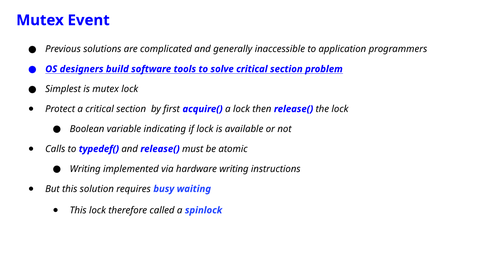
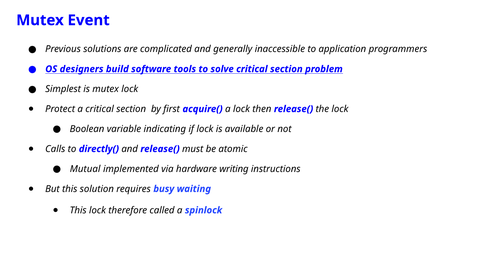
typedef(: typedef( -> directly( (99, 149)
Writing: Writing -> Mutual (85, 169)
